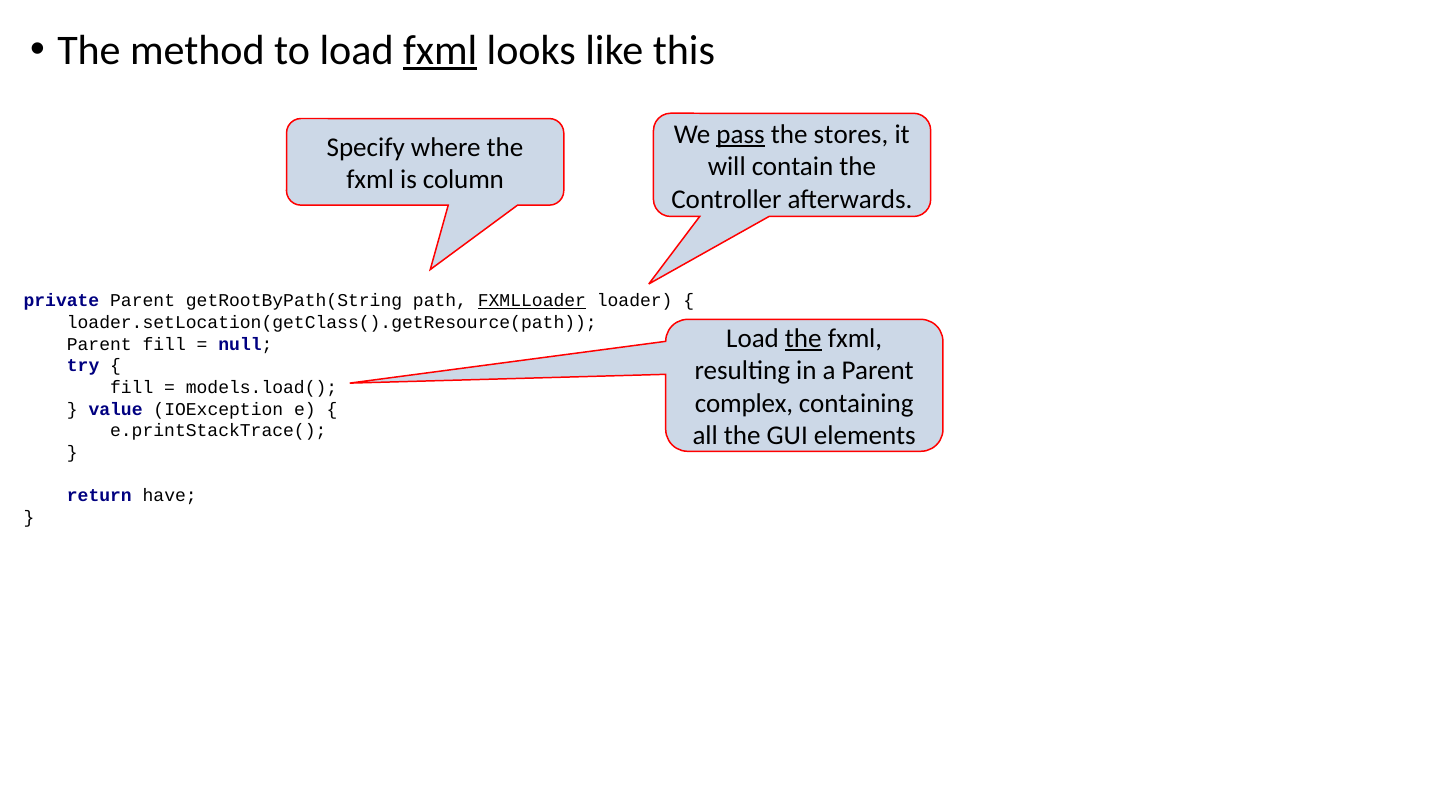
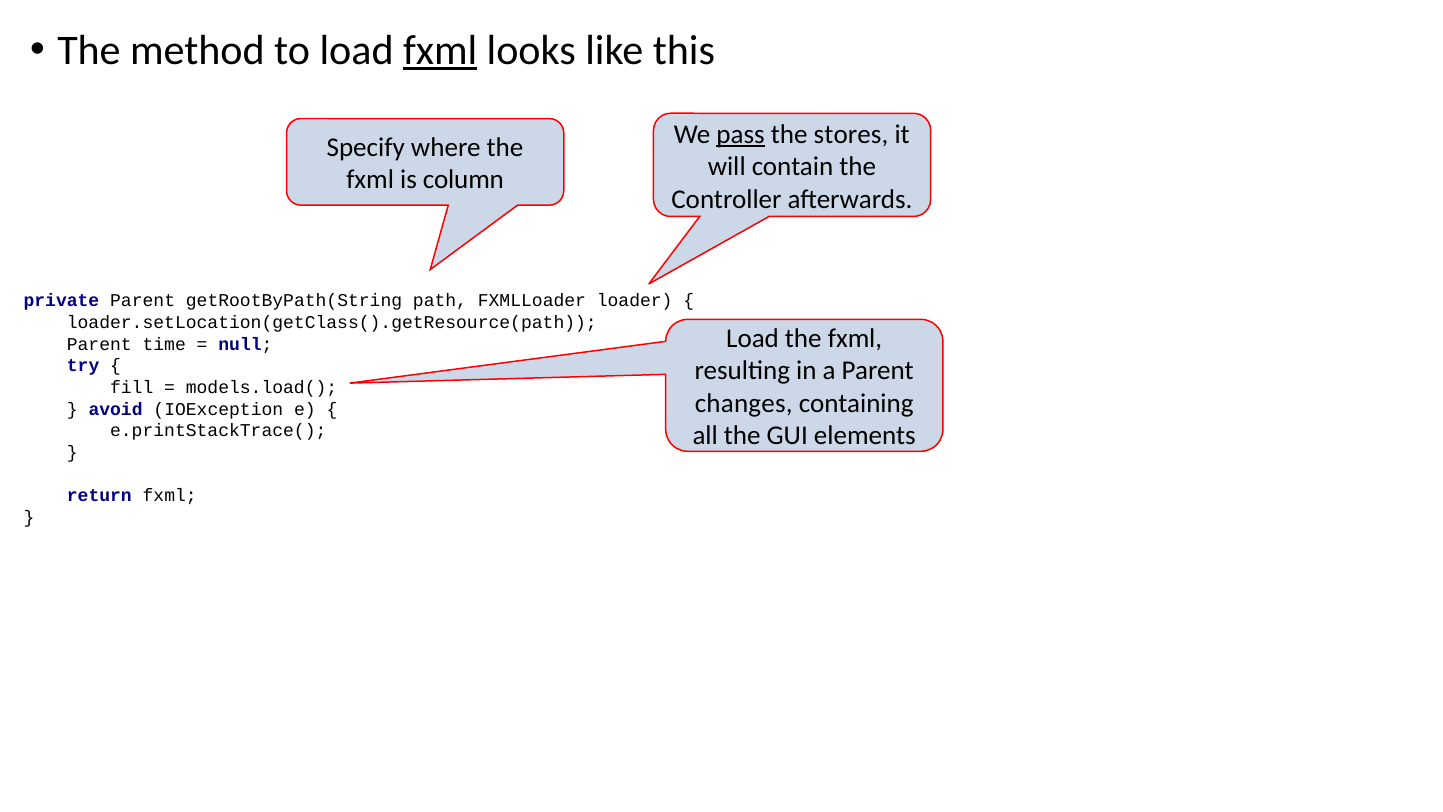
FXMLLoader underline: present -> none (532, 301)
the underline: present -> none (803, 338)
Parent fill: fill -> time (164, 344)
complex: complex -> changes (744, 403)
value: value -> avoid (116, 409)
return have: have -> fxml (170, 496)
